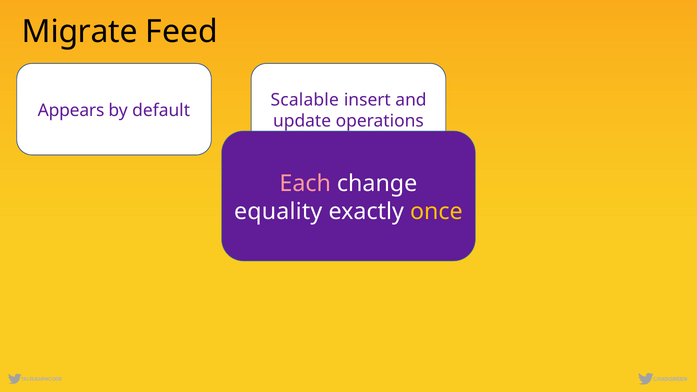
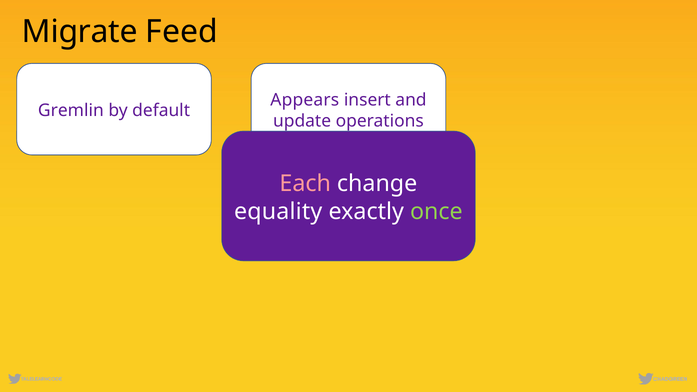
Scalable: Scalable -> Appears (305, 100)
Appears: Appears -> Gremlin (71, 110)
once colour: yellow -> light green (436, 212)
